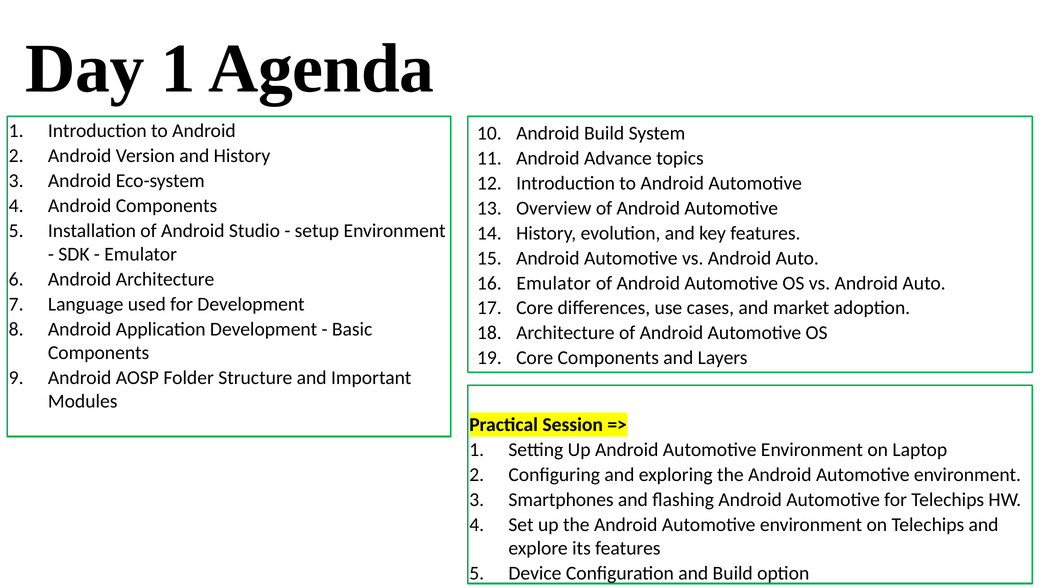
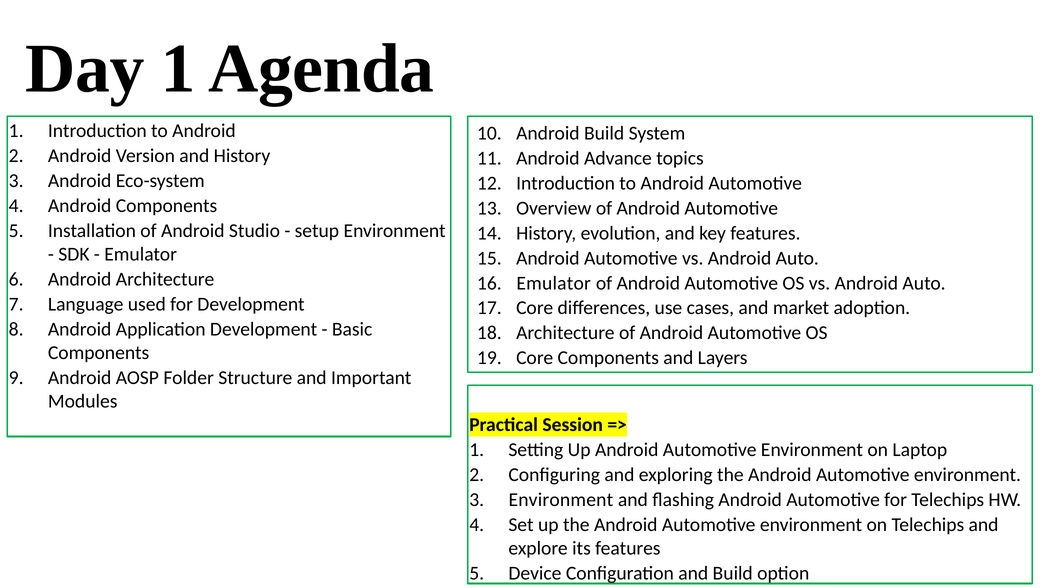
Smartphones: Smartphones -> Environment (561, 499)
